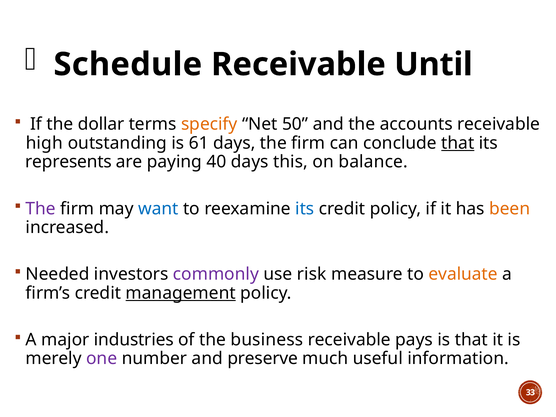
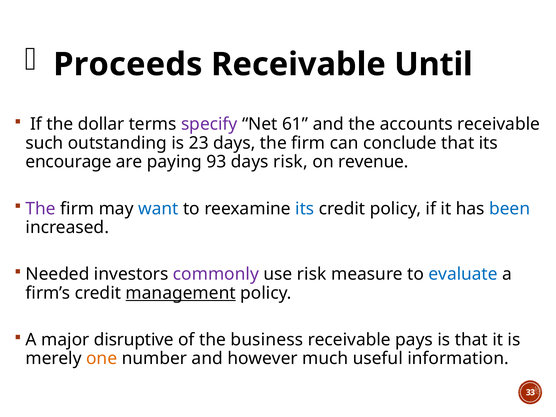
Schedule: Schedule -> Proceeds (128, 64)
specify colour: orange -> purple (209, 124)
50: 50 -> 61 (295, 124)
high: high -> such (44, 143)
61: 61 -> 23 (199, 143)
that underline: present -> none (458, 143)
represents: represents -> encourage (69, 162)
40: 40 -> 93 (216, 162)
days this: this -> risk (290, 162)
balance: balance -> revenue (373, 162)
been colour: orange -> blue (510, 209)
evaluate colour: orange -> blue (463, 274)
industries: industries -> disruptive (134, 340)
one colour: purple -> orange (102, 359)
preserve: preserve -> however (263, 359)
